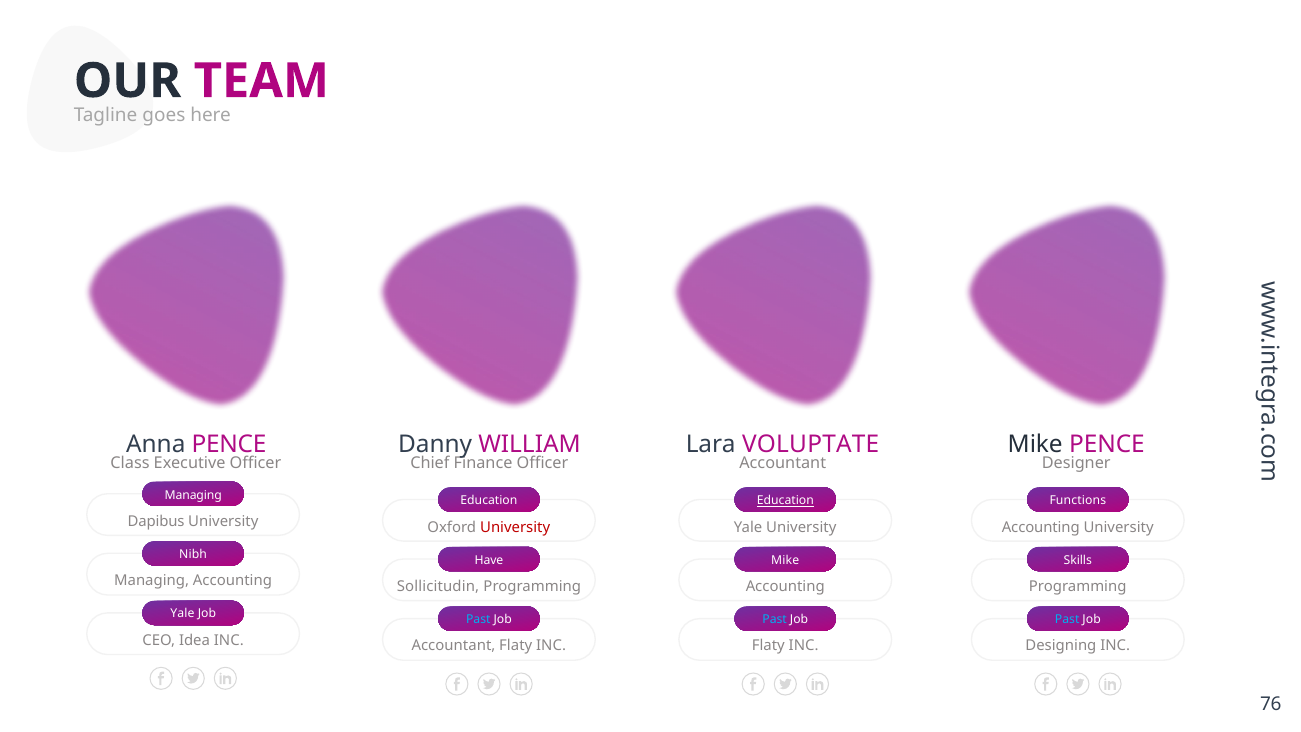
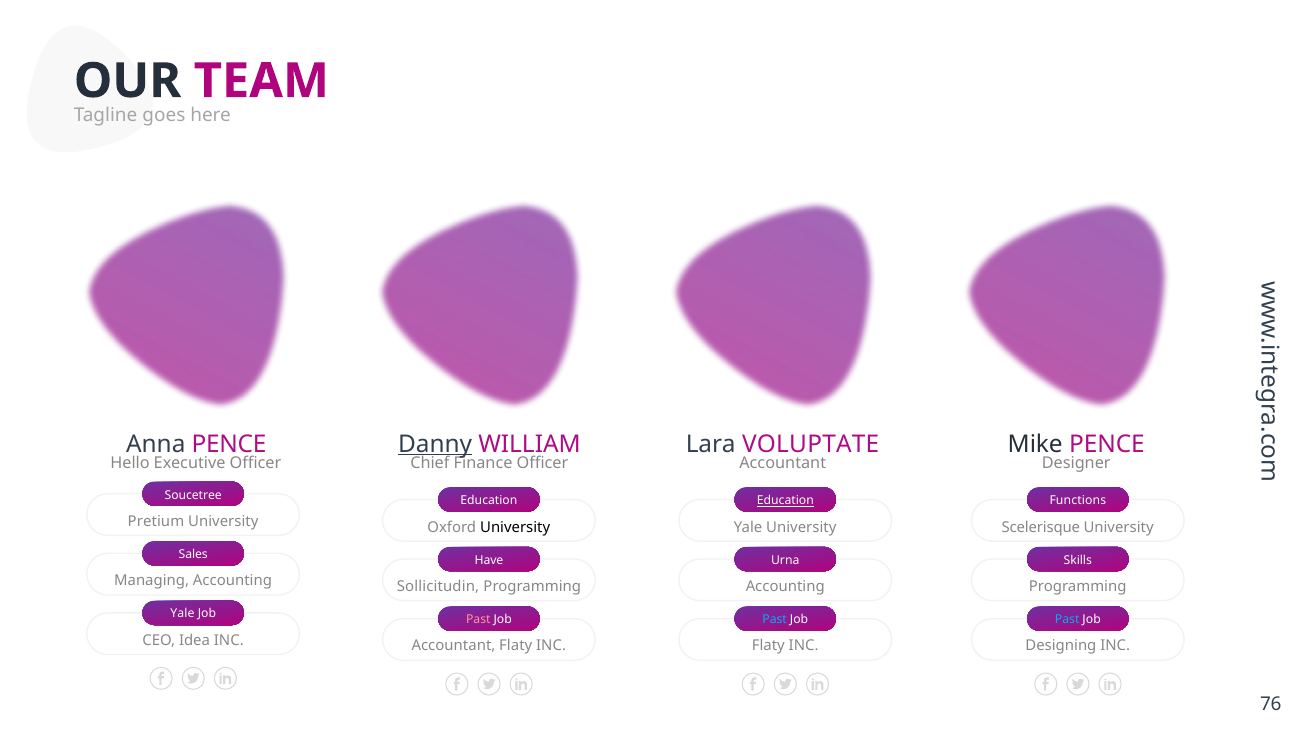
Danny underline: none -> present (435, 444)
Class: Class -> Hello (130, 463)
Managing: Managing -> Soucetree (193, 495)
Dapibus: Dapibus -> Pretium (156, 522)
University colour: red -> black (515, 527)
Accounting: Accounting -> Scelerisque (1041, 527)
Nibh: Nibh -> Sales (193, 554)
Mike: Mike -> Urna (785, 560)
Past colour: light blue -> pink (478, 619)
